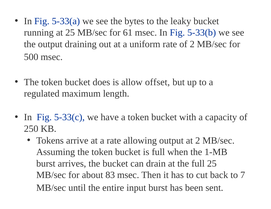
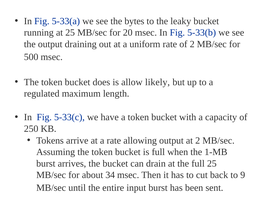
61: 61 -> 20 (128, 33)
offset: offset -> likely (157, 82)
83: 83 -> 34 (110, 175)
7: 7 -> 9 (243, 175)
